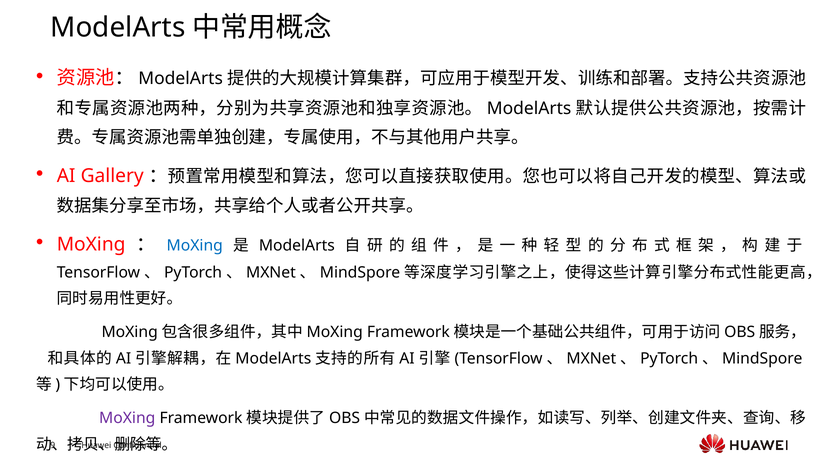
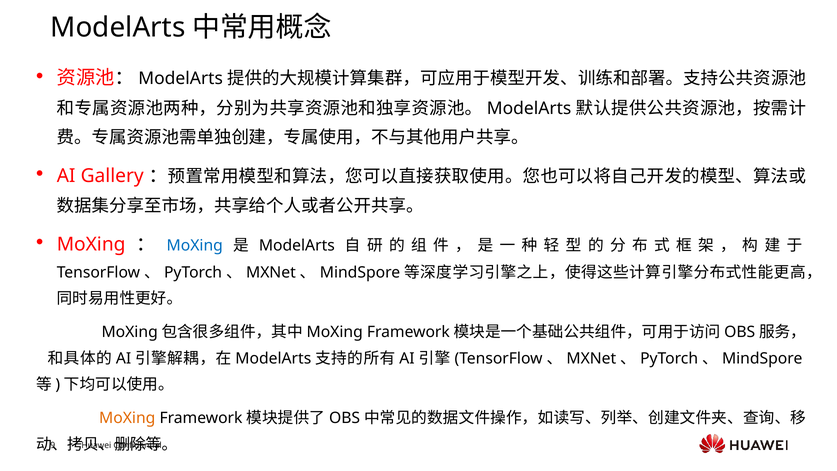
MoXing colour: purple -> orange (127, 418)
